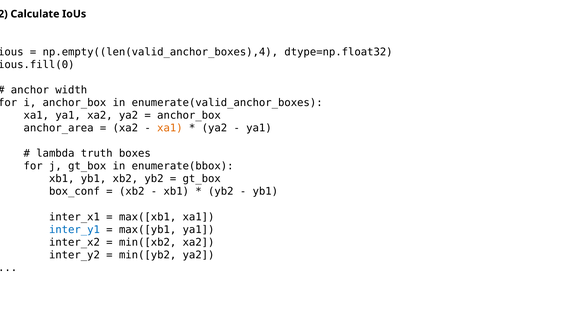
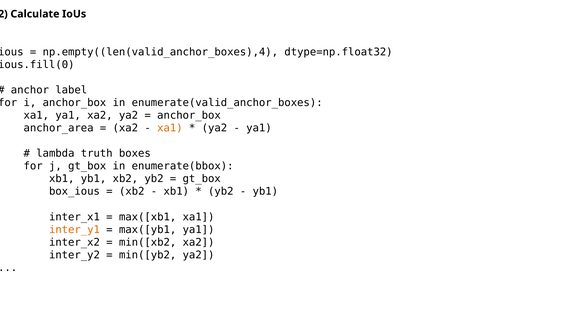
width: width -> label (71, 90)
box_conf: box_conf -> box_ious (74, 192)
inter_y1 colour: blue -> orange (74, 230)
